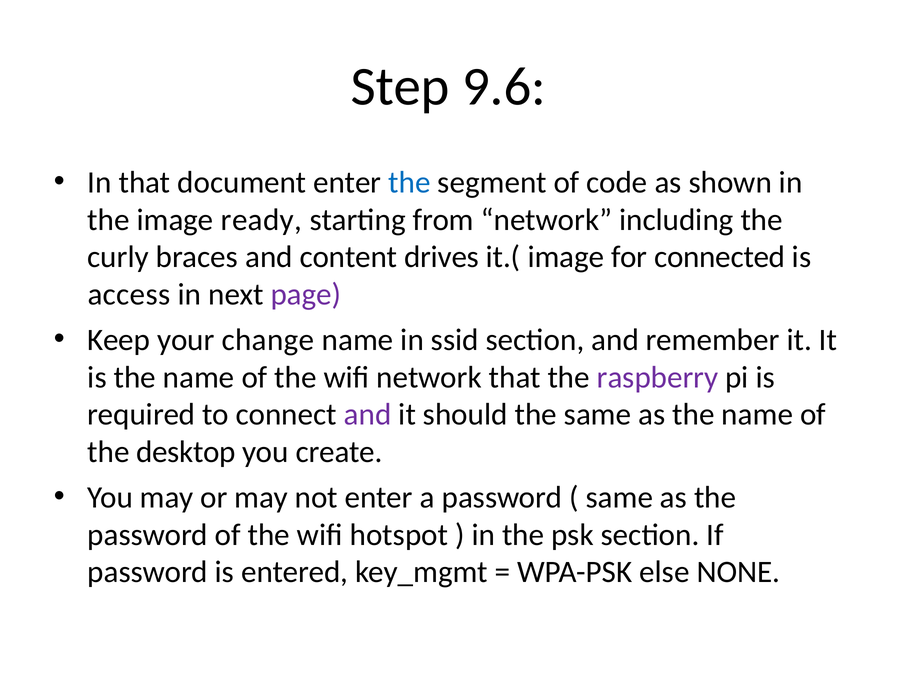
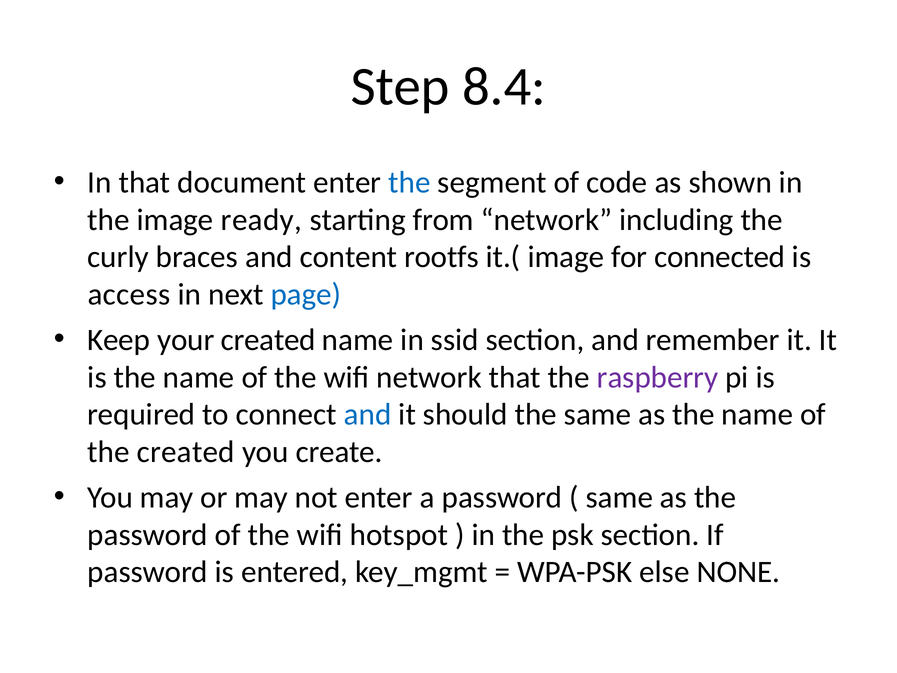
9.6: 9.6 -> 8.4 (504, 87)
drives: drives -> rootfs (442, 257)
page colour: purple -> blue (306, 294)
your change: change -> created (268, 340)
and colour: purple -> blue (368, 414)
the desktop: desktop -> created (186, 452)
